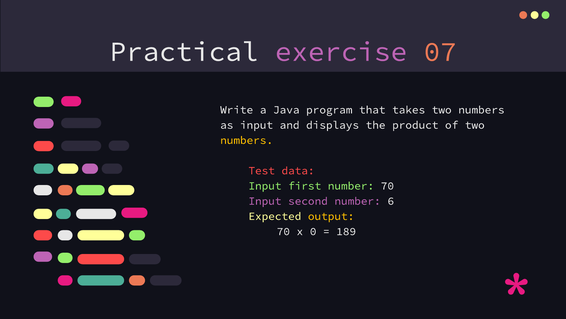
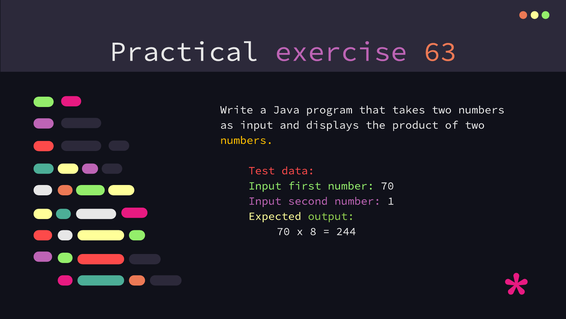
07: 07 -> 63 (440, 52)
6: 6 -> 1 (391, 201)
output colour: yellow -> light green (331, 216)
0: 0 -> 8 (313, 231)
189: 189 -> 244 (346, 231)
